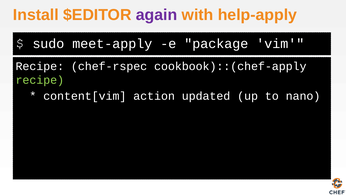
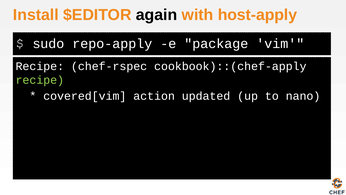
again colour: purple -> black (157, 15)
help-apply: help-apply -> host-apply (257, 15)
meet-apply: meet-apply -> repo-apply (112, 44)
content[vim: content[vim -> covered[vim (85, 96)
